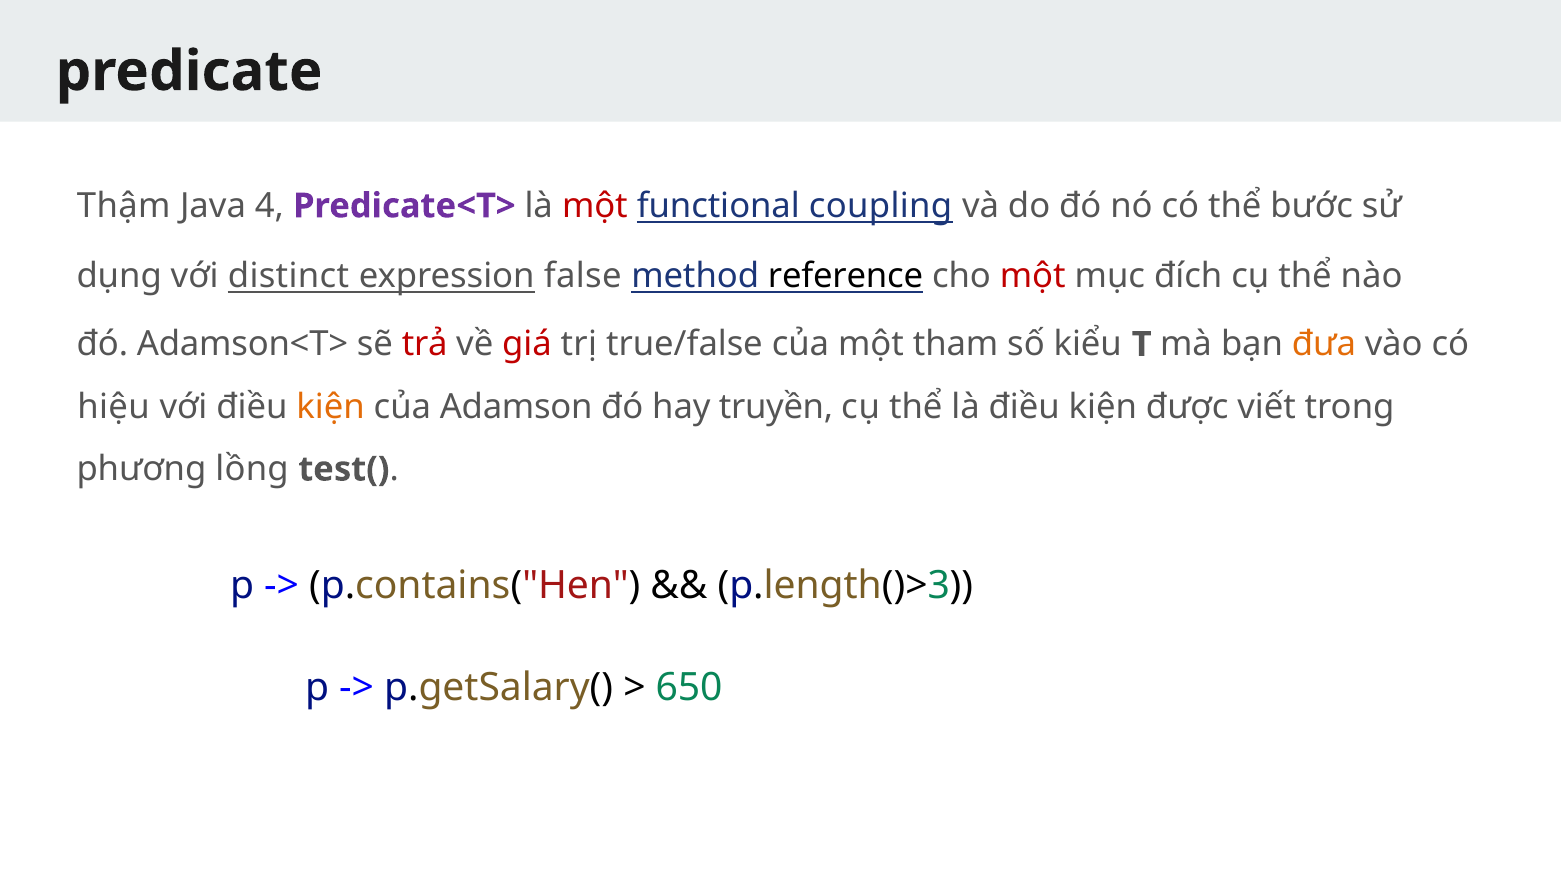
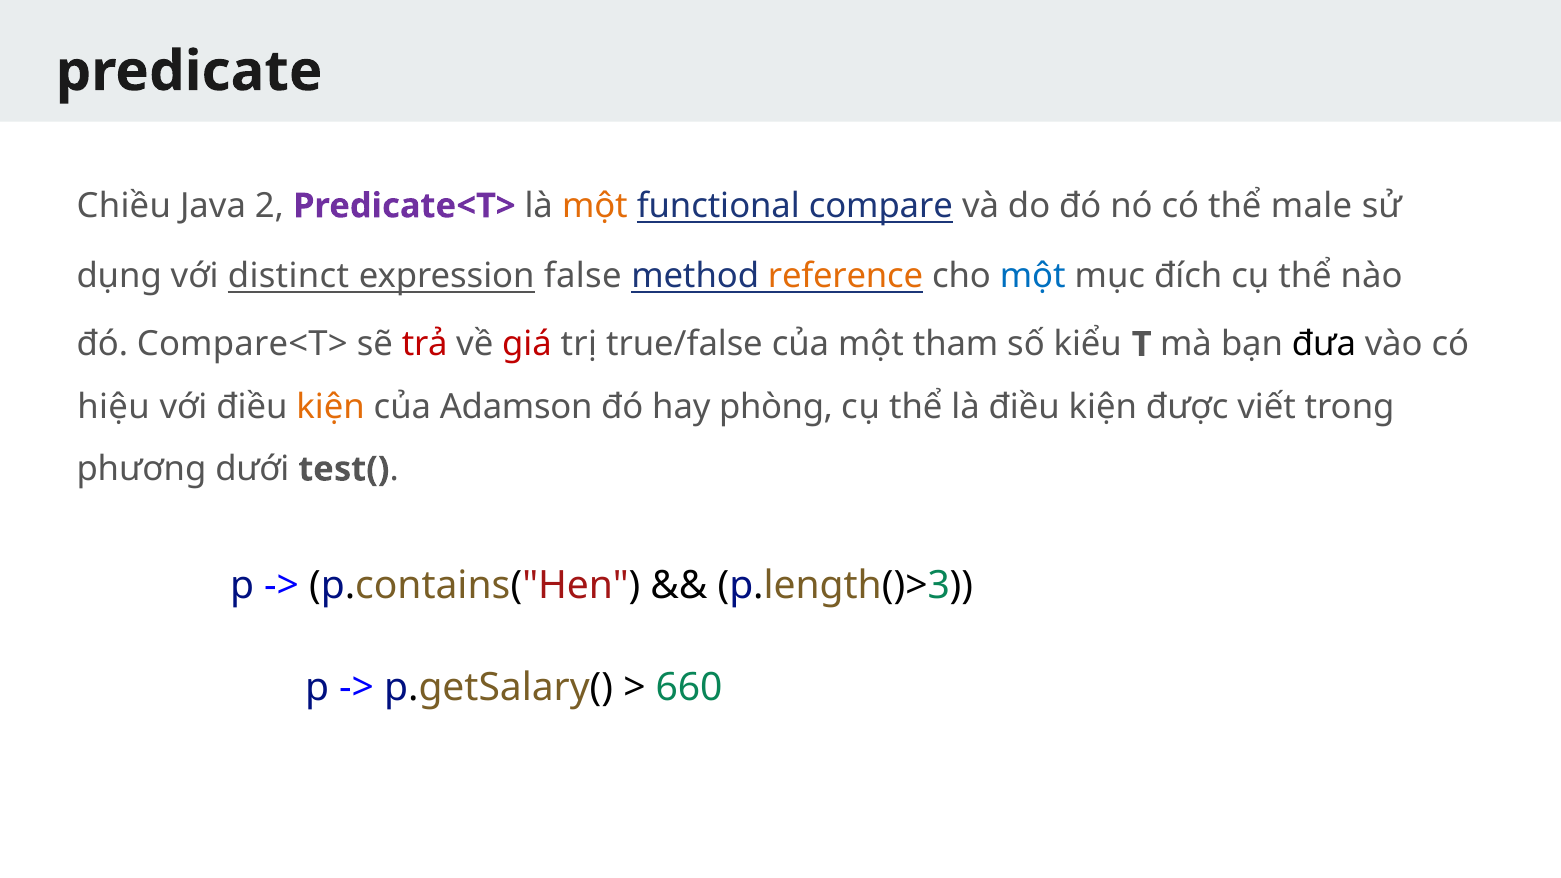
Thậm: Thậm -> Chiều (124, 206)
4: 4 -> 2 (269, 206)
một colour: red -> orange (595, 206)
coupling: coupling -> compare (881, 206)
bước: bước -> male (1311, 206)
reference colour: black -> orange (846, 277)
một colour: red -> blue (1033, 277)
Adamson<T>: Adamson<T> -> Compare<T> (242, 344)
đưa colour: orange -> black (1324, 344)
truyền: truyền -> phòng (776, 407)
lồng: lồng -> dưới (252, 469)
650: 650 -> 660 (689, 688)
